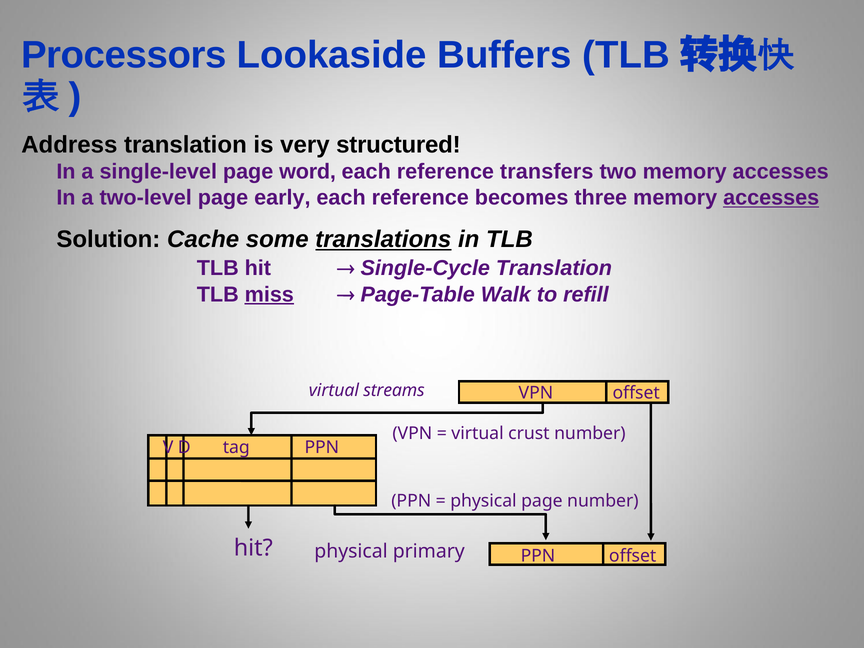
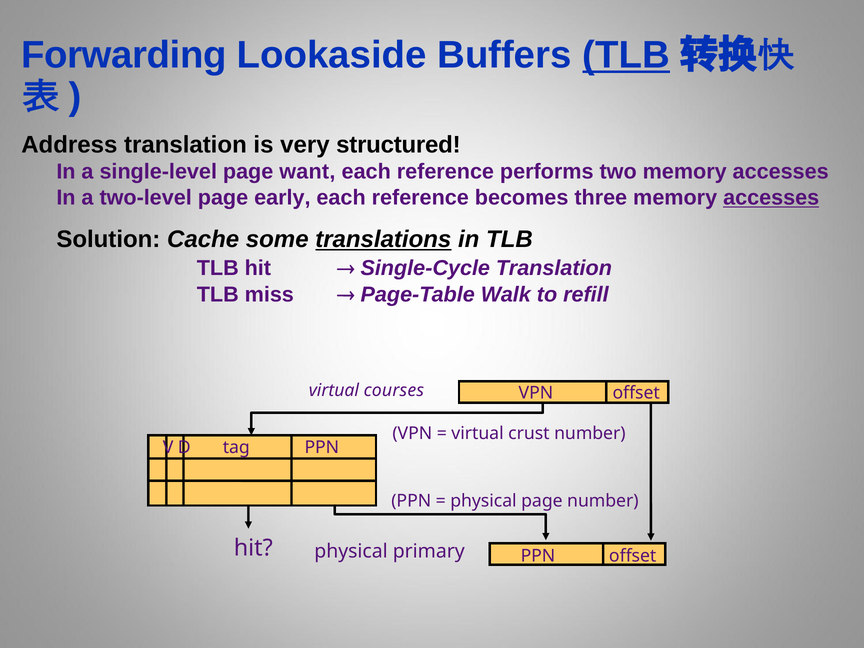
Processors: Processors -> Forwarding (124, 55)
TLB underline: none -> present (626, 55)
word: word -> want (307, 172)
transfers: transfers -> performs (547, 172)
miss underline: present -> none (269, 295)
streams: streams -> courses (394, 390)
